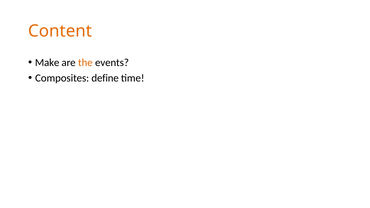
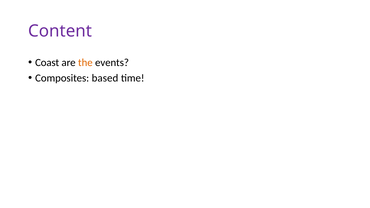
Content colour: orange -> purple (60, 31)
Make: Make -> Coast (47, 63)
define: define -> based (105, 78)
